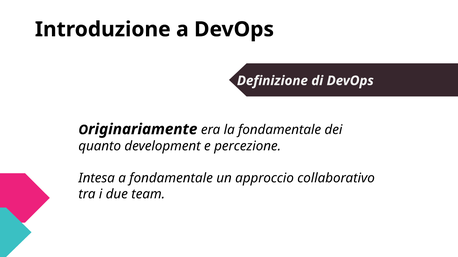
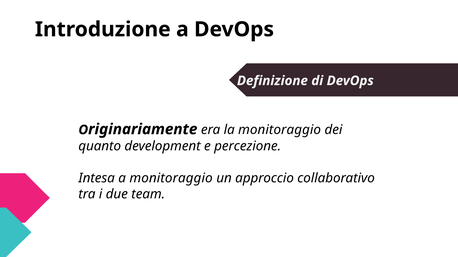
la fondamentale: fondamentale -> monitoraggio (280, 130)
a fondamentale: fondamentale -> monitoraggio (171, 179)
